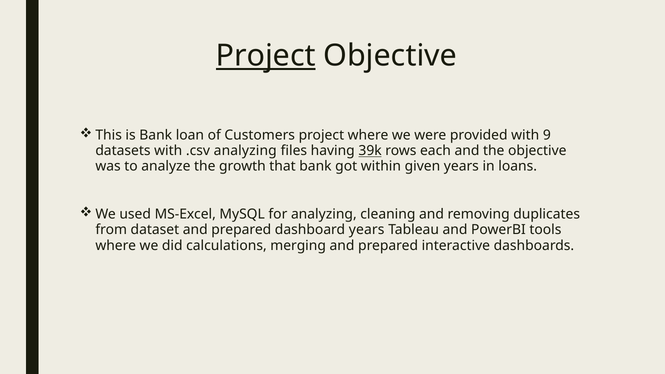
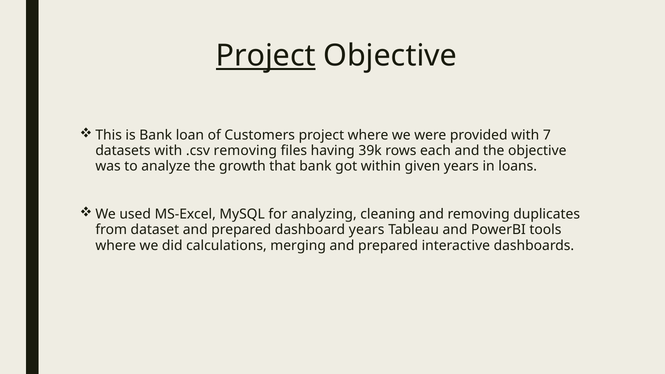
9: 9 -> 7 (547, 135)
.csv analyzing: analyzing -> removing (245, 151)
39k underline: present -> none (370, 151)
